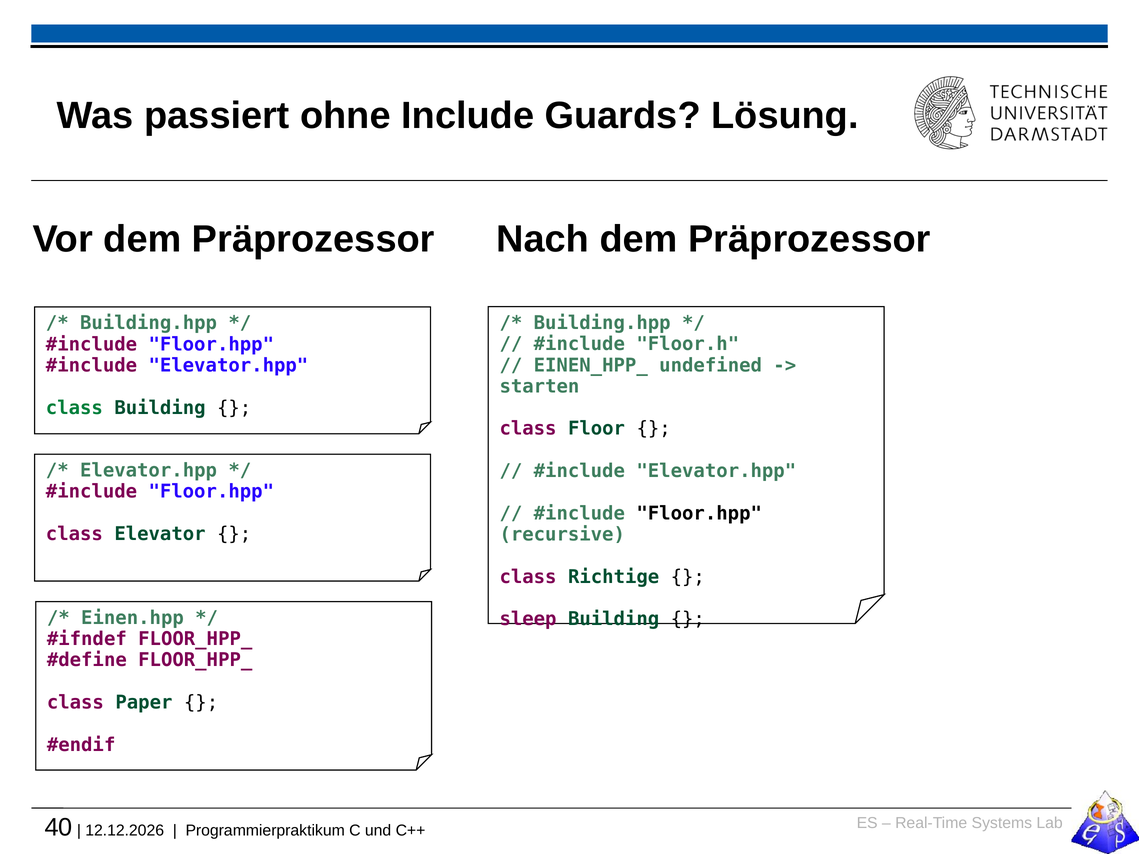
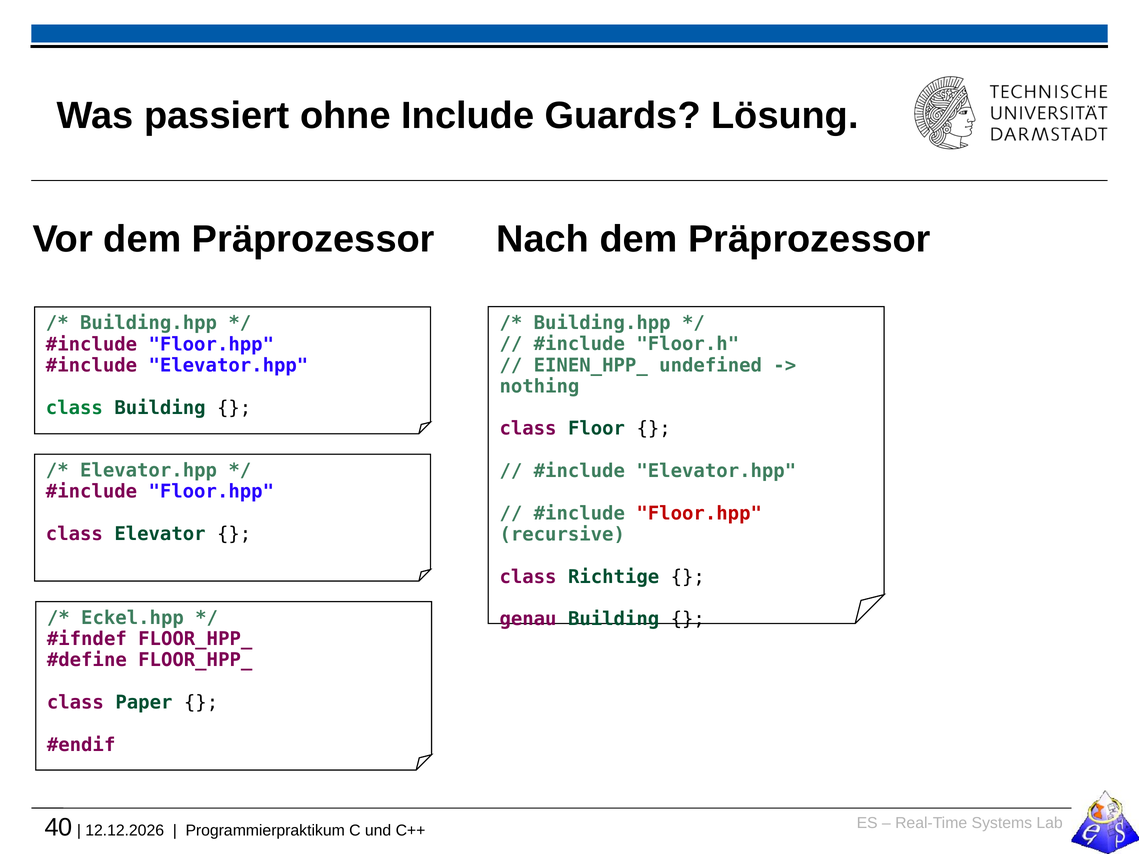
starten: starten -> nothing (539, 387)
Floor.hpp colour: black -> red (699, 514)
Einen.hpp: Einen.hpp -> Eckel.hpp (132, 618)
sleep: sleep -> genau (528, 619)
